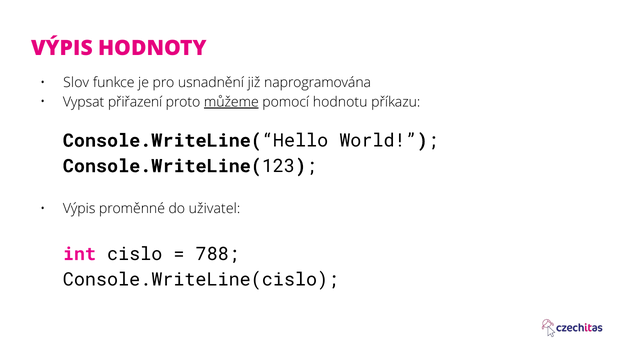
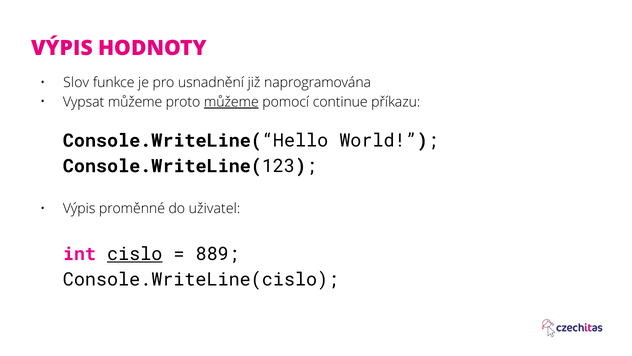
Vypsat přiřazení: přiřazení -> můžeme (135, 102)
hodnotu: hodnotu -> continue (340, 102)
cislo underline: none -> present (135, 254)
788: 788 -> 889 (218, 254)
